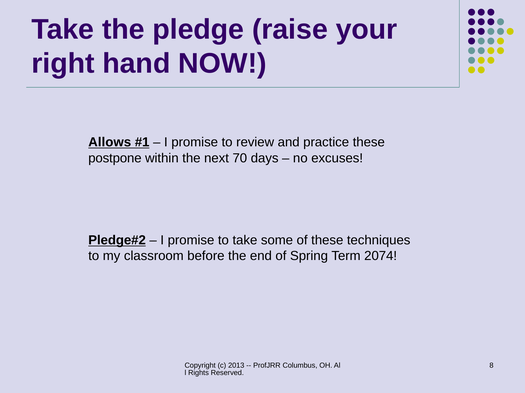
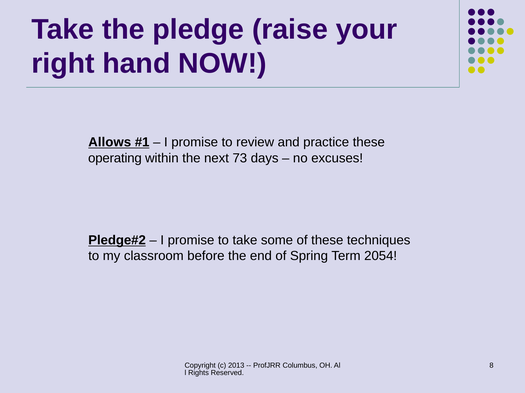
postpone: postpone -> operating (115, 158)
70: 70 -> 73 (240, 158)
2074: 2074 -> 2054 (381, 256)
